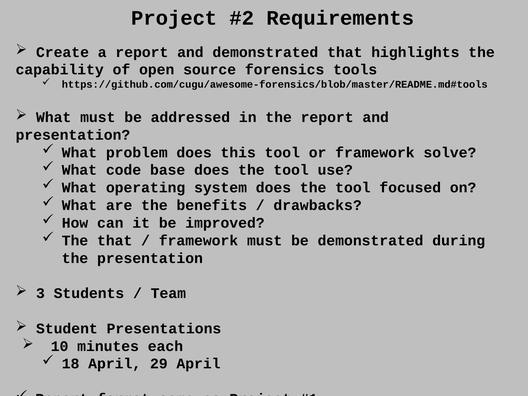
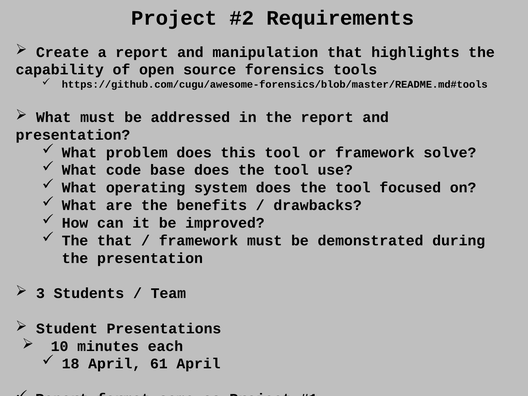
and demonstrated: demonstrated -> manipulation (265, 52)
29: 29 -> 61 (159, 364)
